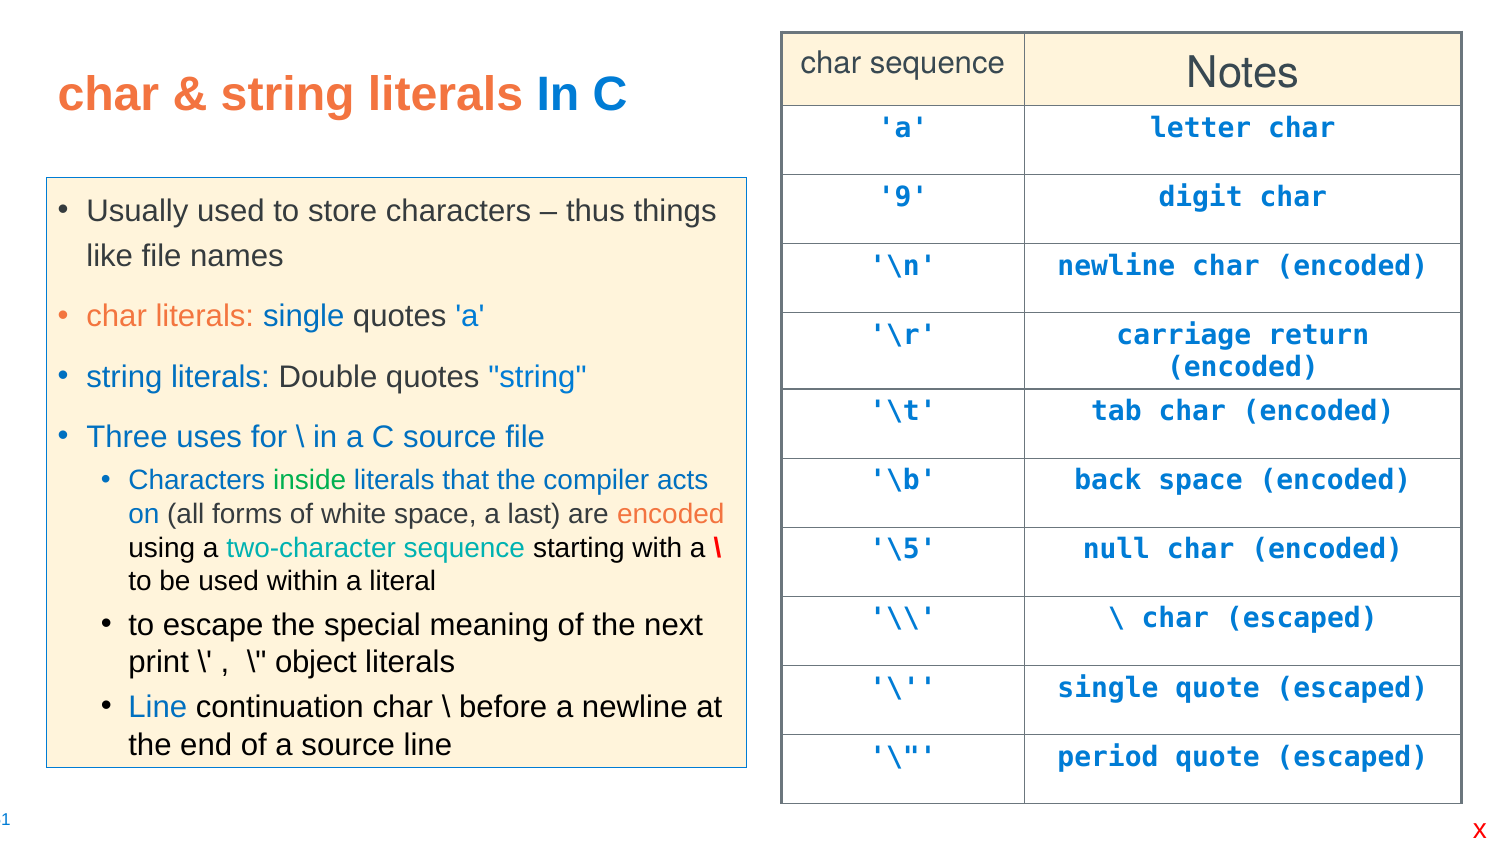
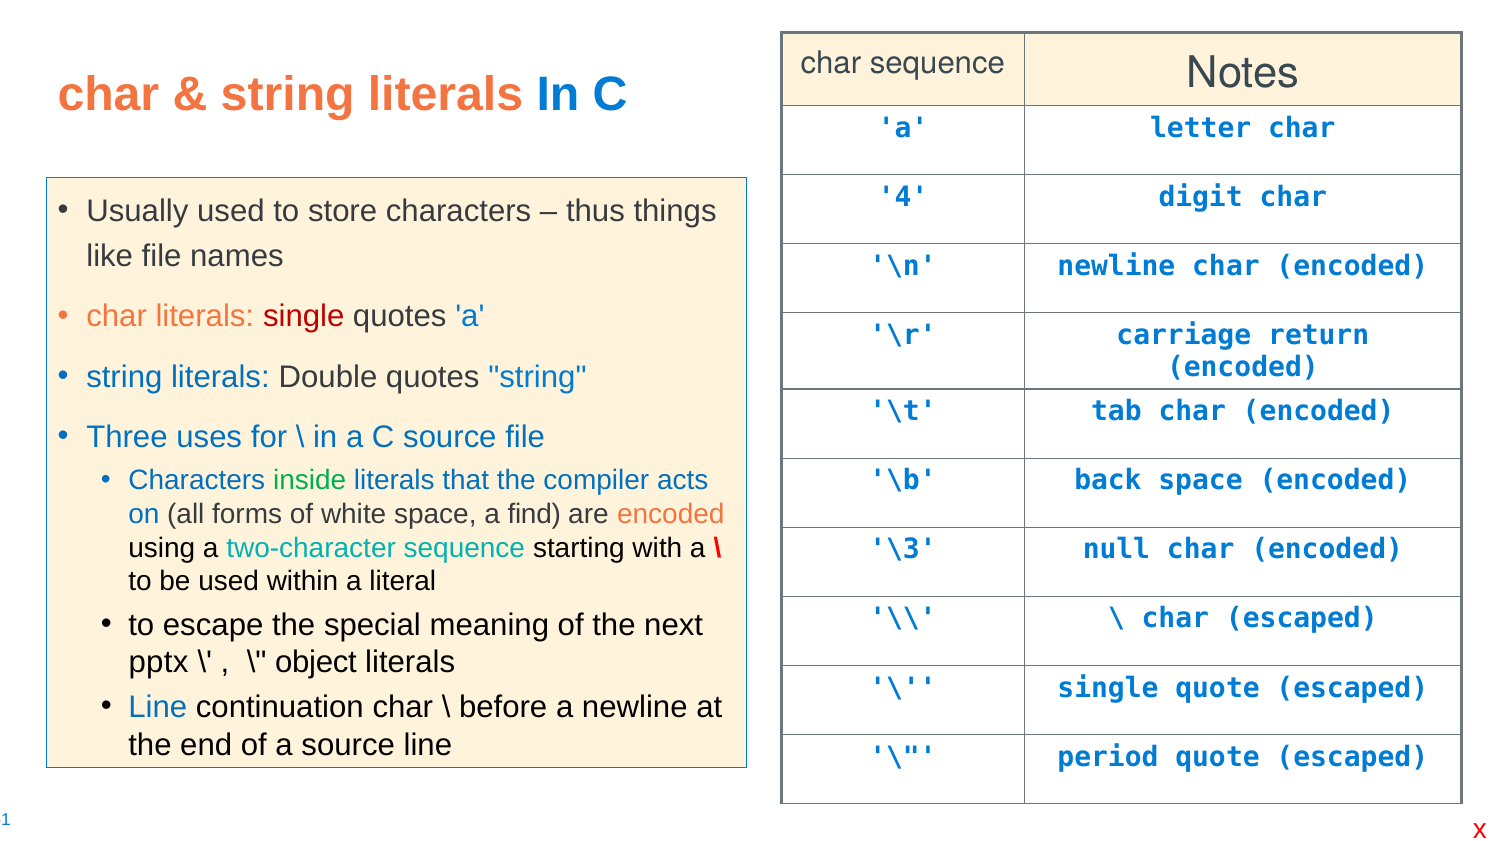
9: 9 -> 4 (903, 197)
single colour: blue -> red (304, 316)
last: last -> find (534, 514)
\5: \5 -> \3 (903, 549)
print: print -> pptx (158, 662)
